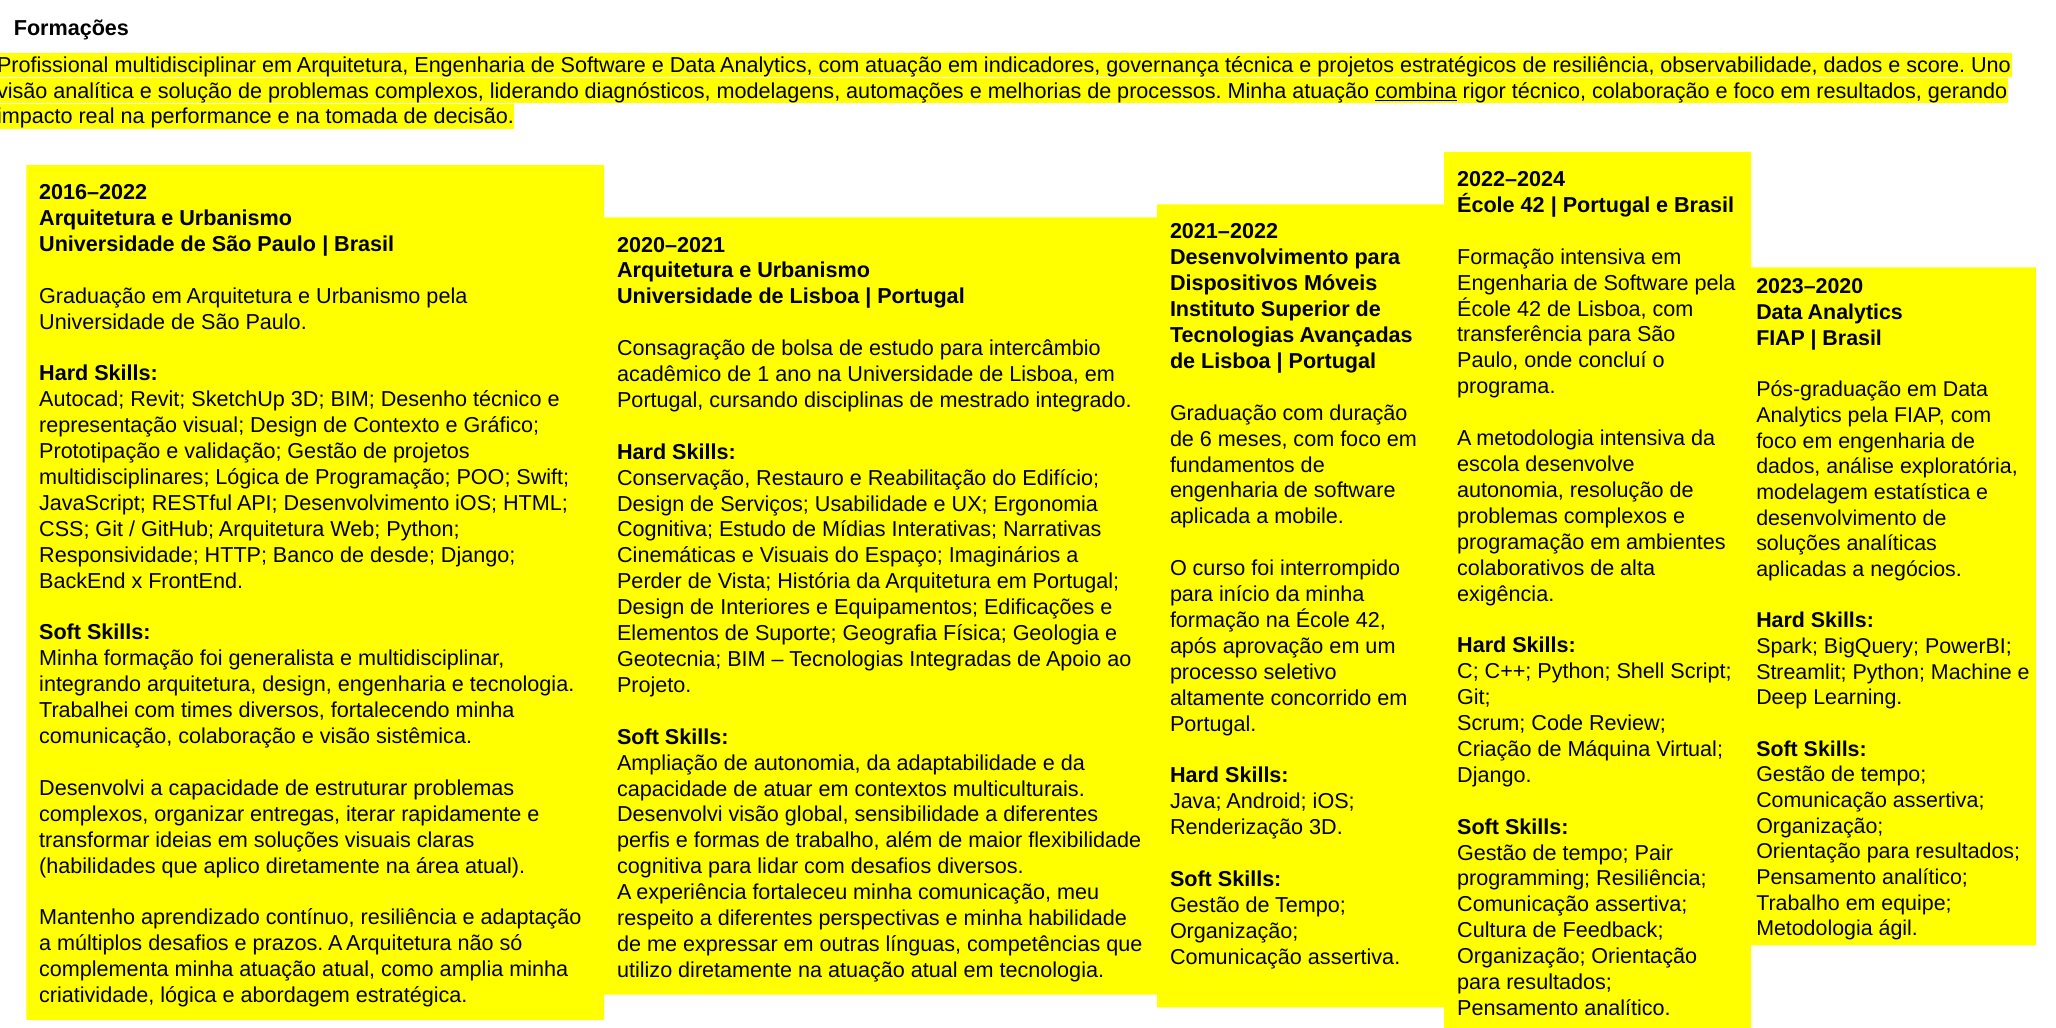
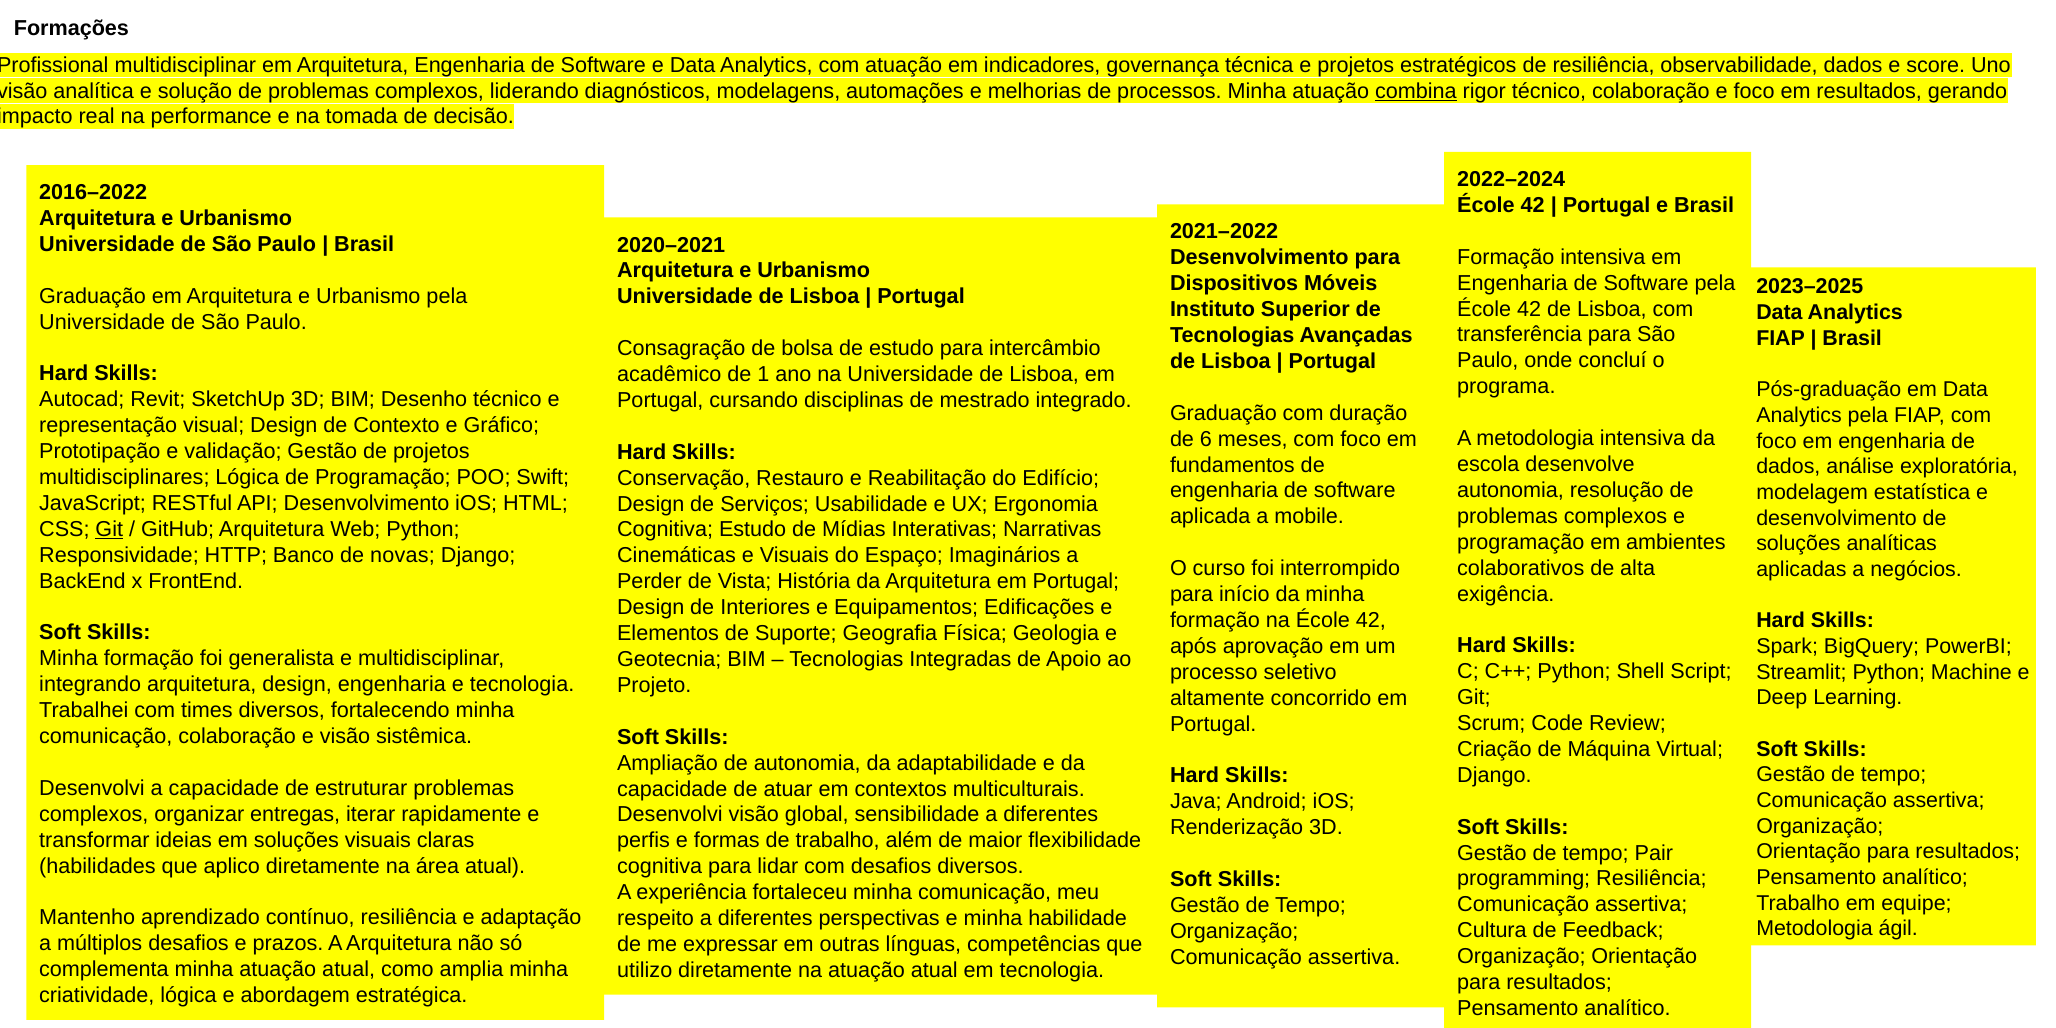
2023–2020: 2023–2020 -> 2023–2025 (1810, 287)
Git underline: none -> present (109, 529)
desde: desde -> novas (402, 555)
